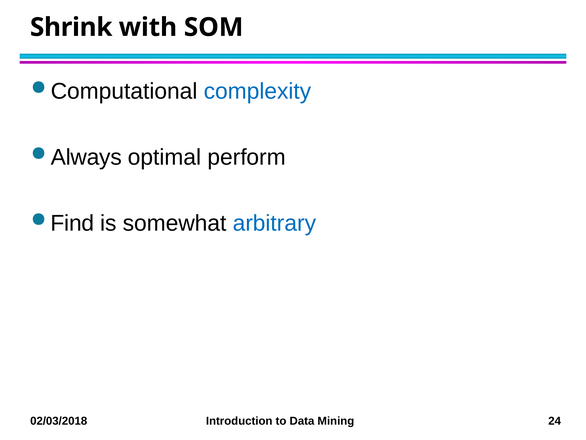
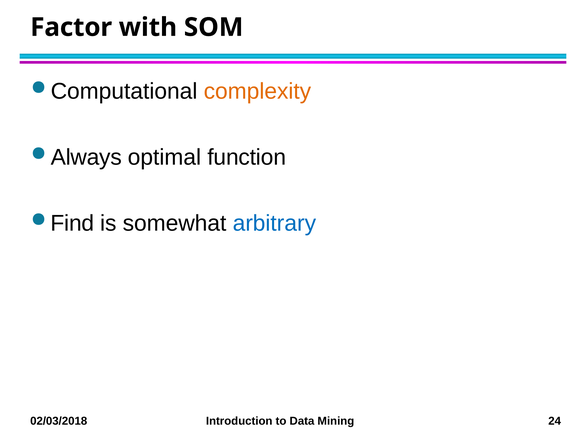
Shrink: Shrink -> Factor (71, 27)
complexity colour: blue -> orange (257, 91)
perform: perform -> function (247, 157)
